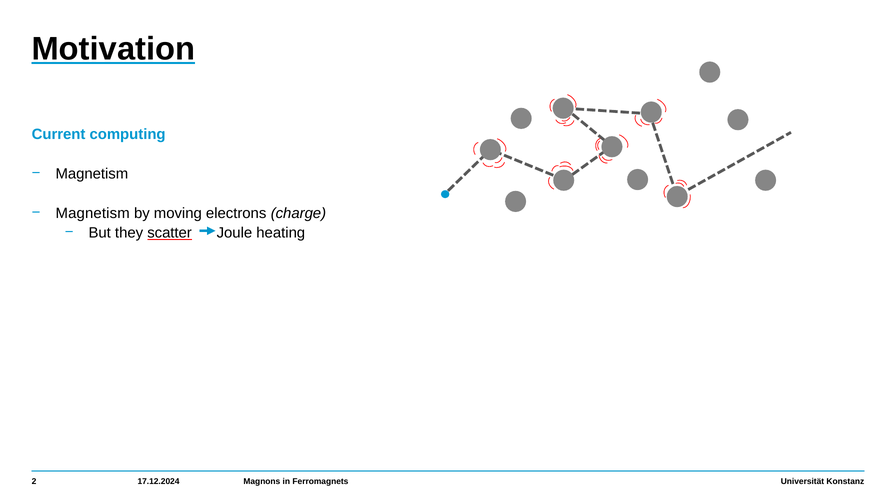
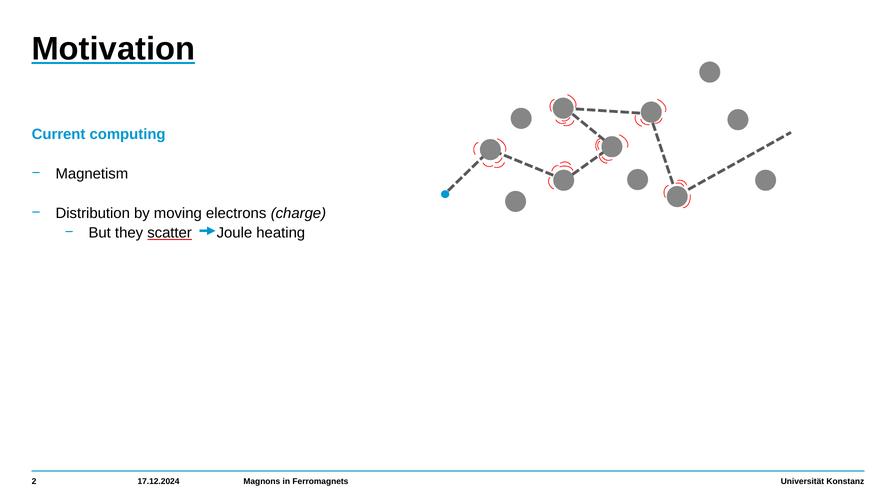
Magnetism: Magnetism -> Distribution (93, 213)
